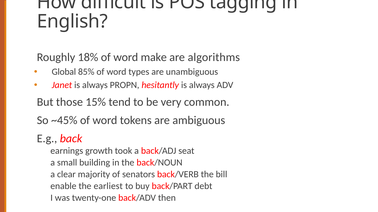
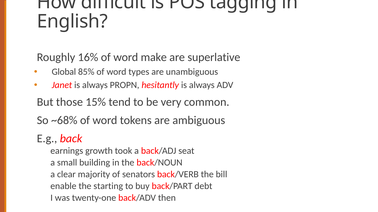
18%: 18% -> 16% (88, 57)
algorithms: algorithms -> superlative (214, 57)
~45%: ~45% -> ~68% (64, 121)
earliest: earliest -> starting (108, 186)
